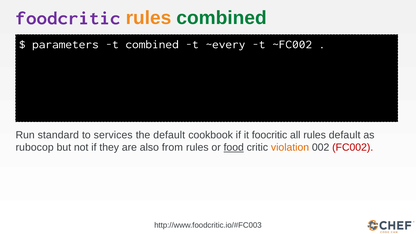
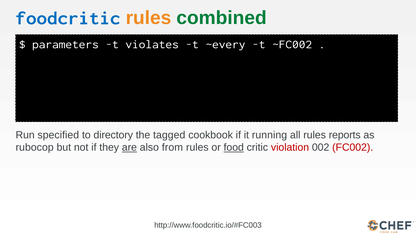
foodcritic colour: purple -> blue (68, 18)
t combined: combined -> violates (152, 44)
standard: standard -> specified (58, 135)
services: services -> directory (113, 135)
the default: default -> tagged (169, 135)
foocritic: foocritic -> running (270, 135)
rules default: default -> reports (345, 135)
are underline: none -> present (129, 147)
violation colour: orange -> red (290, 147)
